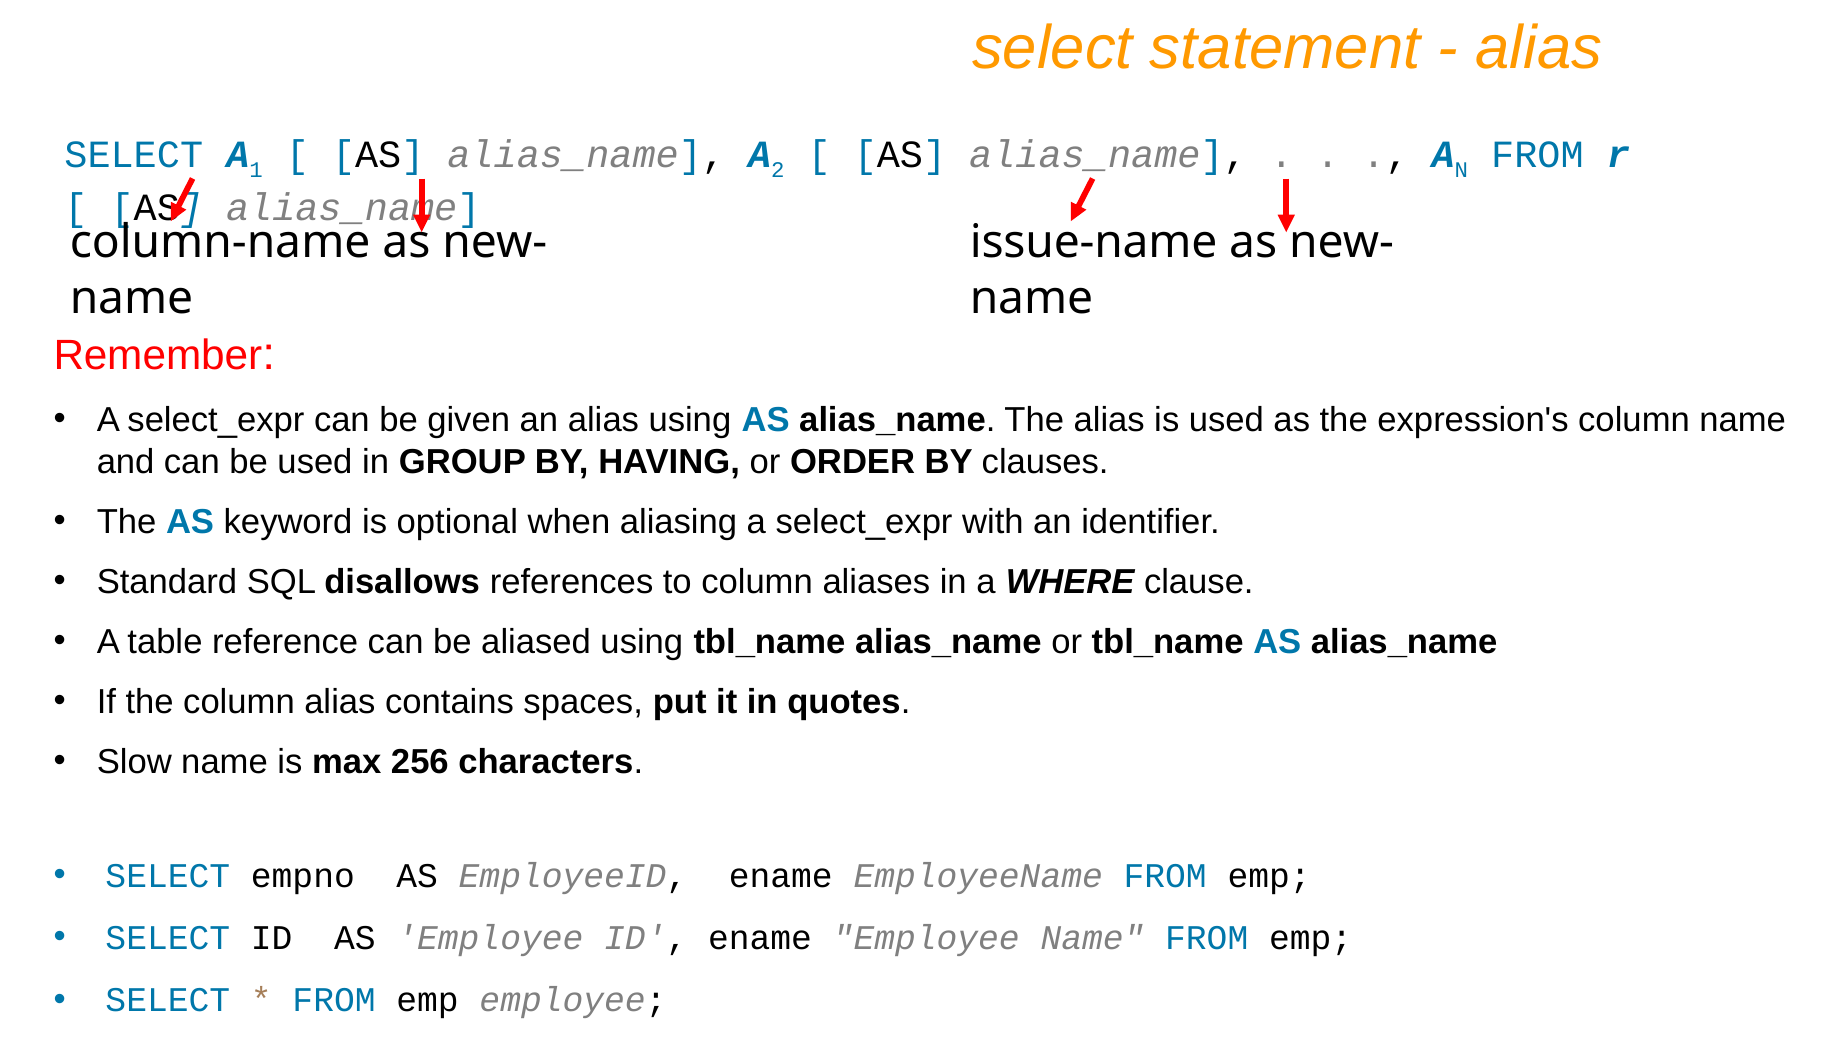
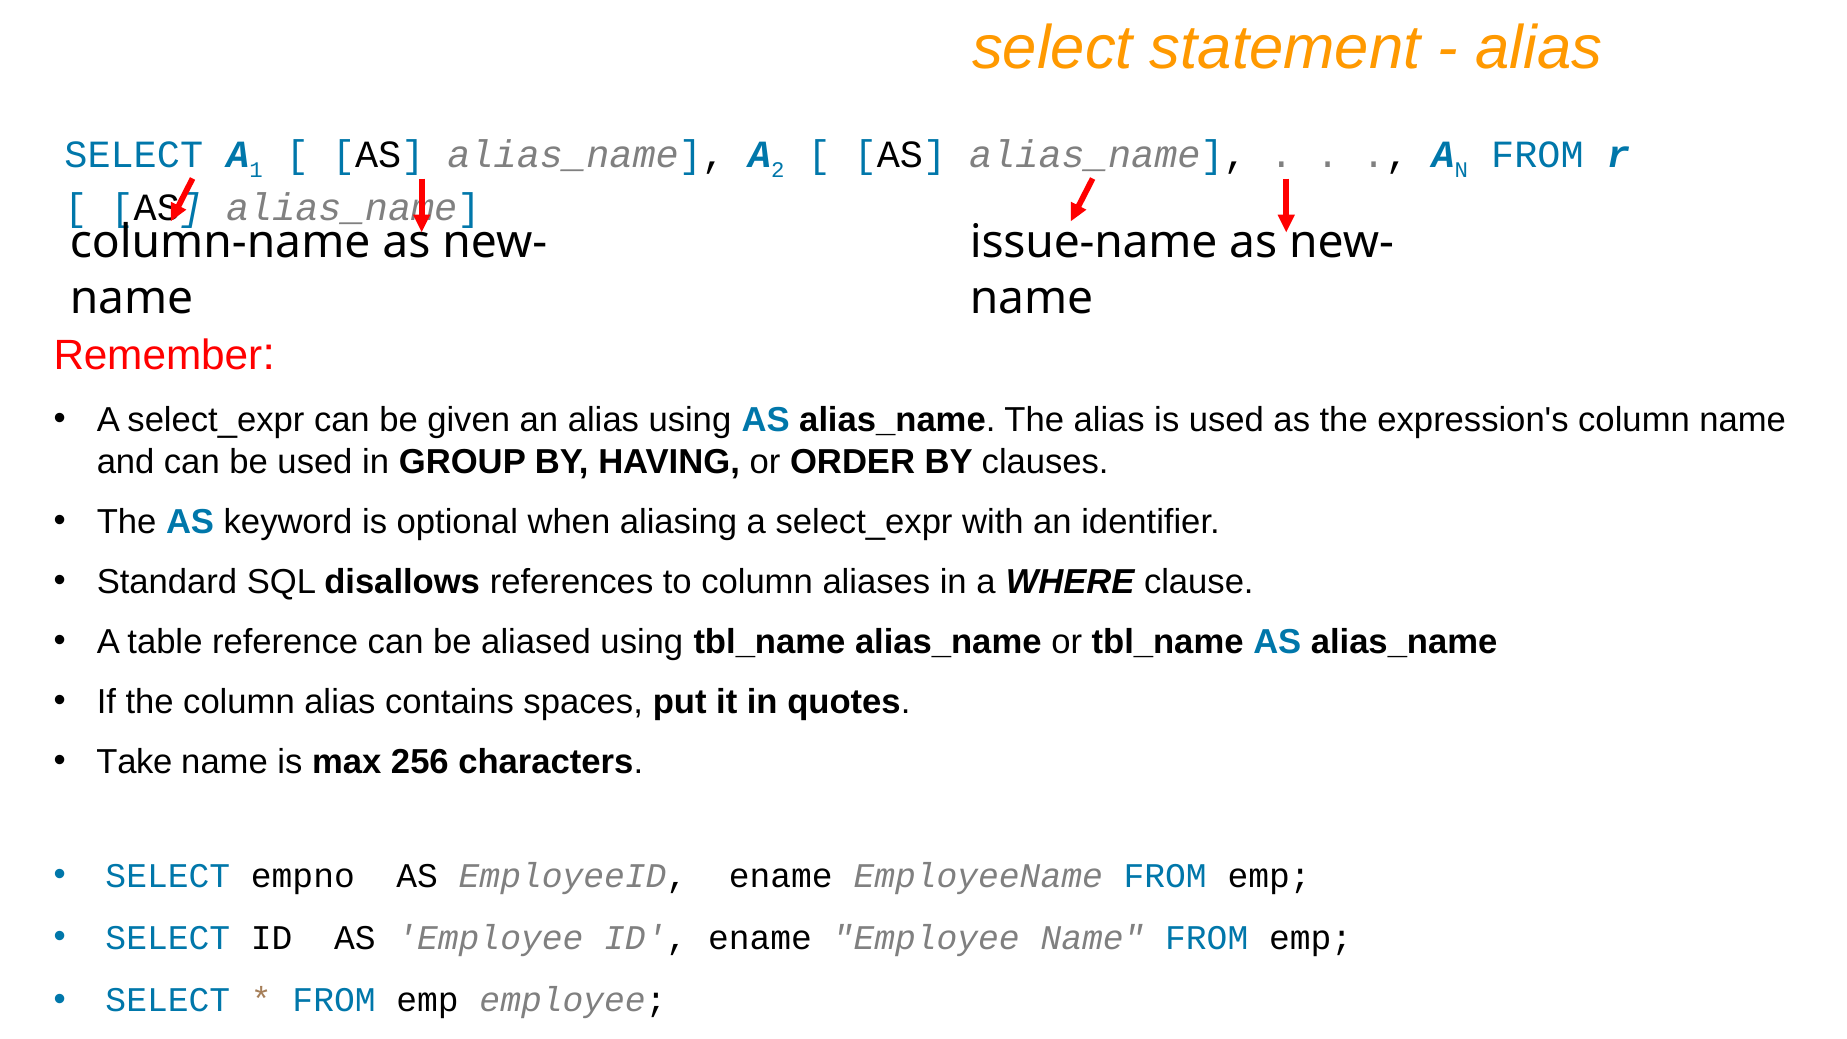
Slow: Slow -> Take (134, 762)
